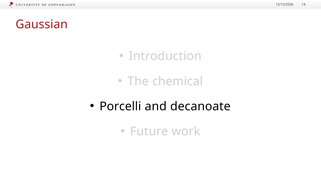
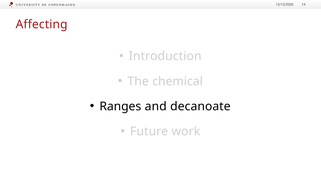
Gaussian: Gaussian -> Affecting (42, 24)
Porcelli: Porcelli -> Ranges (120, 106)
